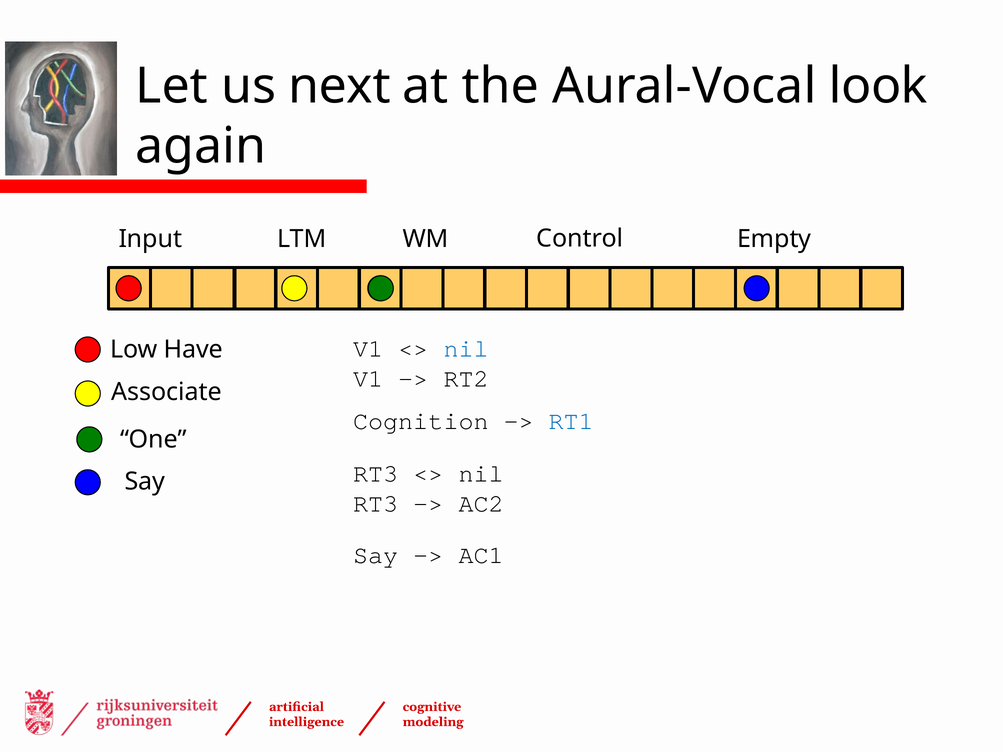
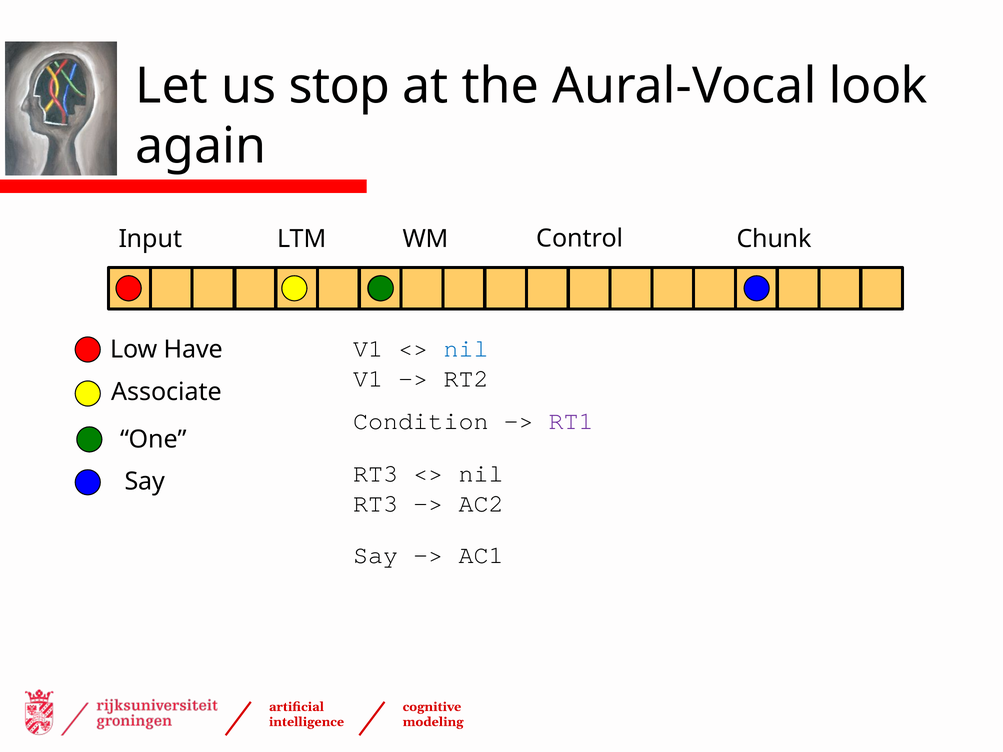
next: next -> stop (339, 86)
Empty: Empty -> Chunk (774, 239)
Cognition: Cognition -> Condition (421, 421)
RT1 colour: blue -> purple (571, 421)
